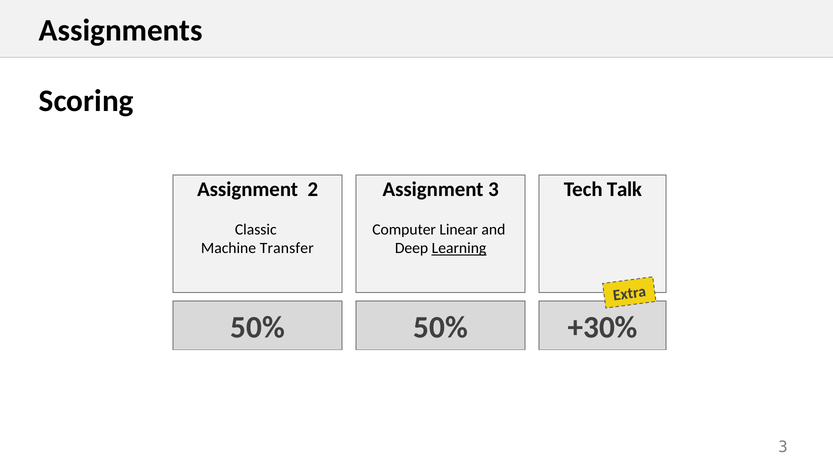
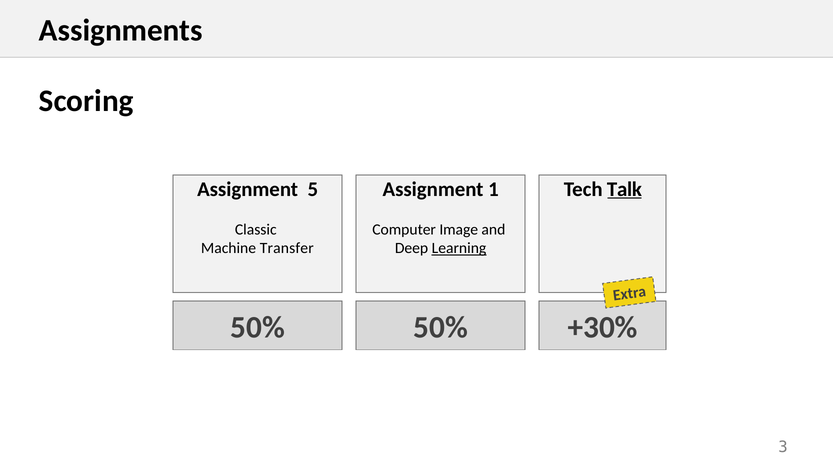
2: 2 -> 5 (313, 189)
Assignment 3: 3 -> 1 (493, 189)
Talk underline: none -> present (624, 189)
Linear: Linear -> Image (459, 229)
